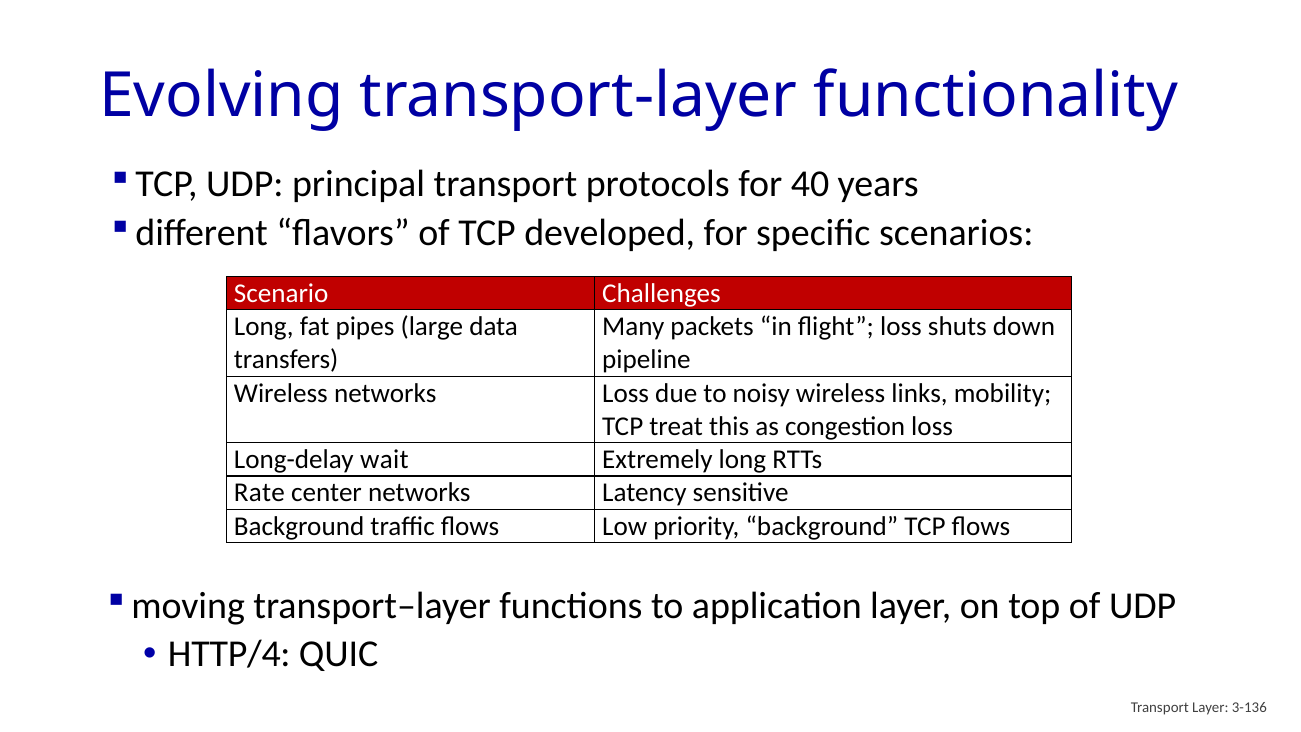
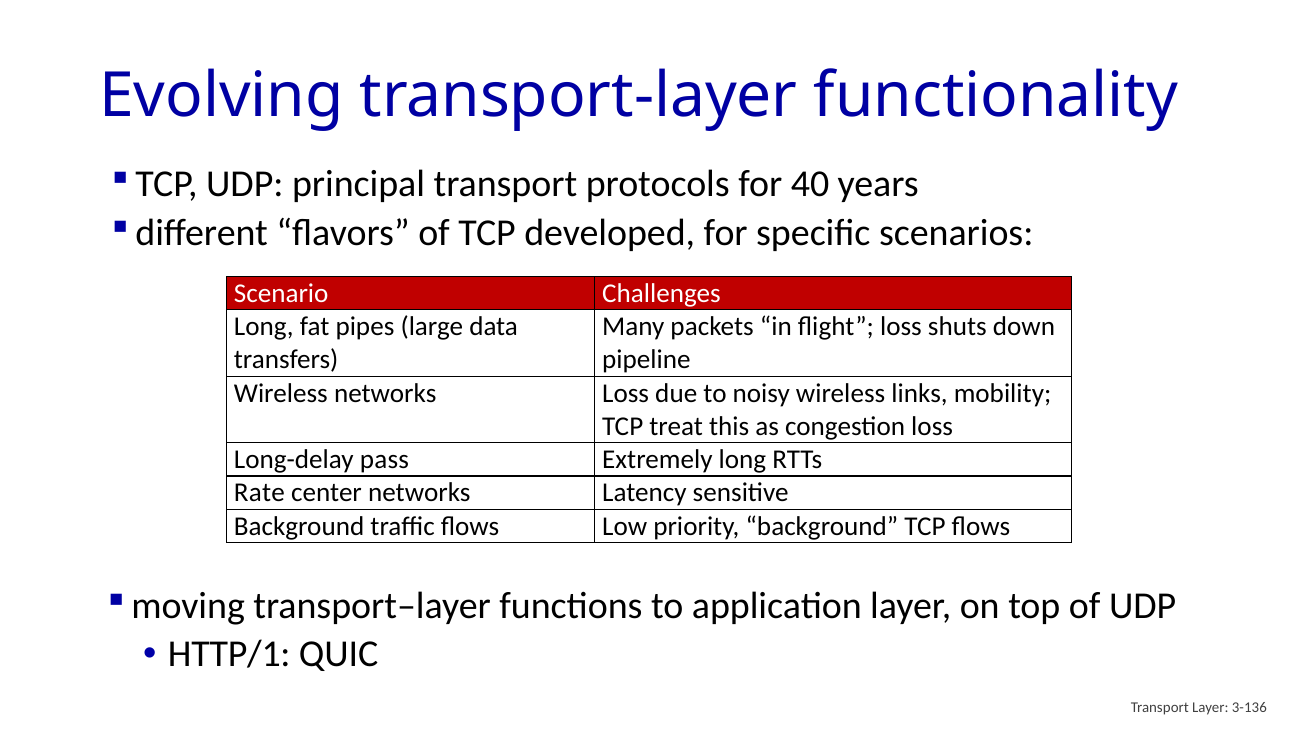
wait: wait -> pass (384, 460)
HTTP/4: HTTP/4 -> HTTP/1 (229, 654)
